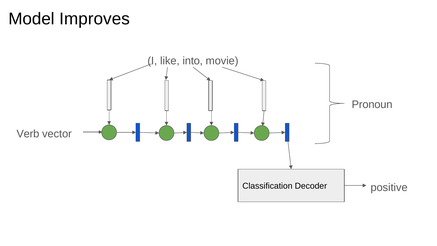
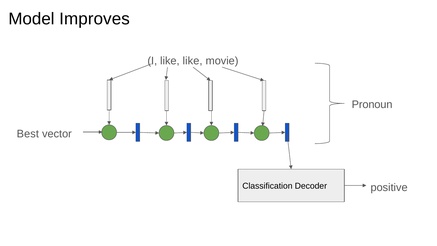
like into: into -> like (193, 61)
Verb: Verb -> Best (28, 134)
